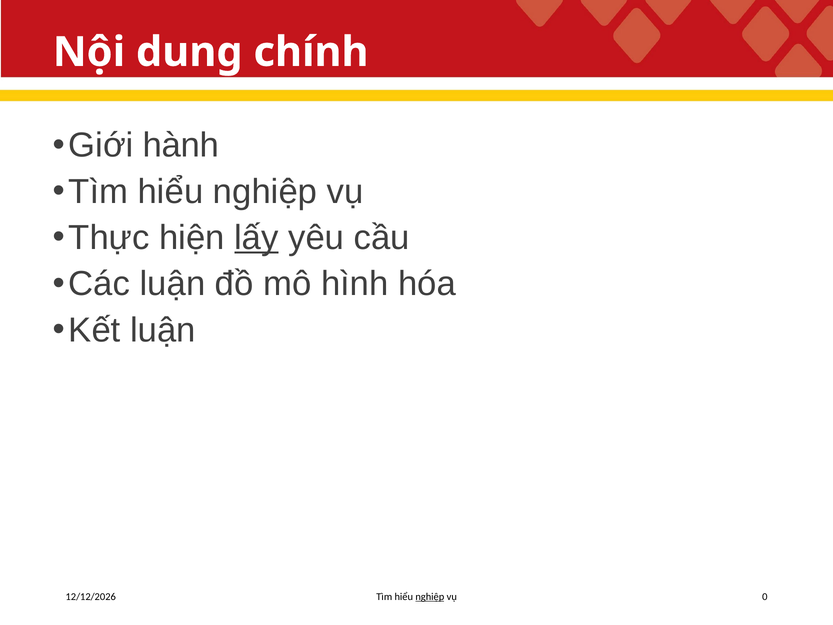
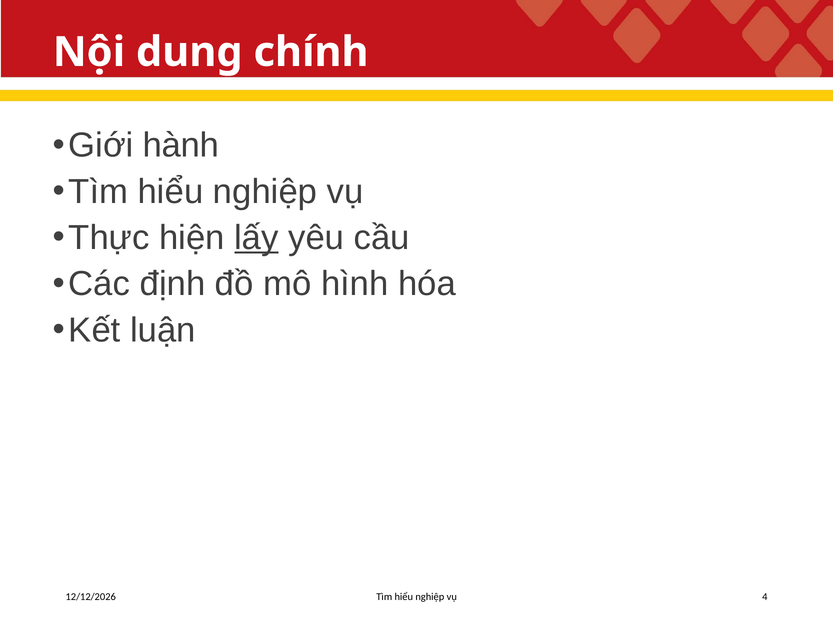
Các luận: luận -> định (173, 284)
nghiệp underline: present -> none (430, 596)
0: 0 -> 4 (765, 596)
